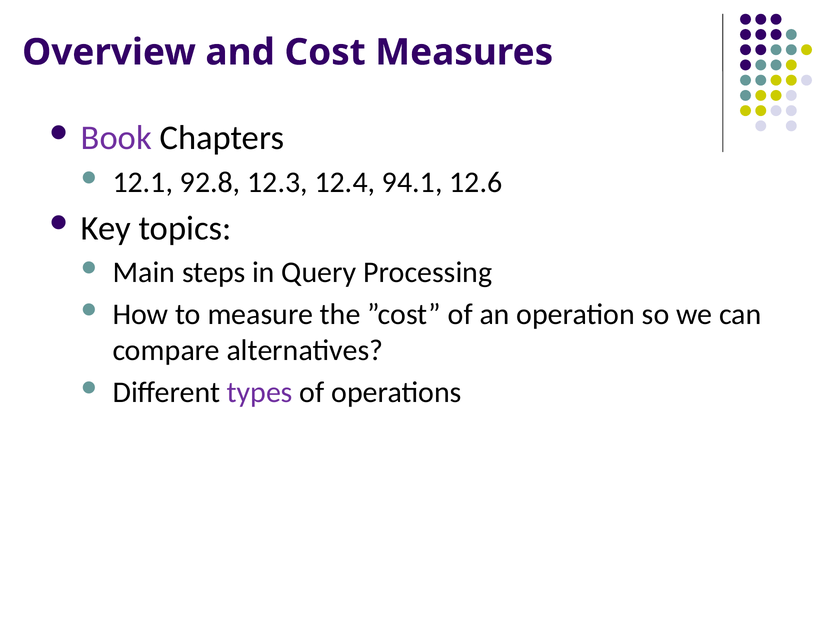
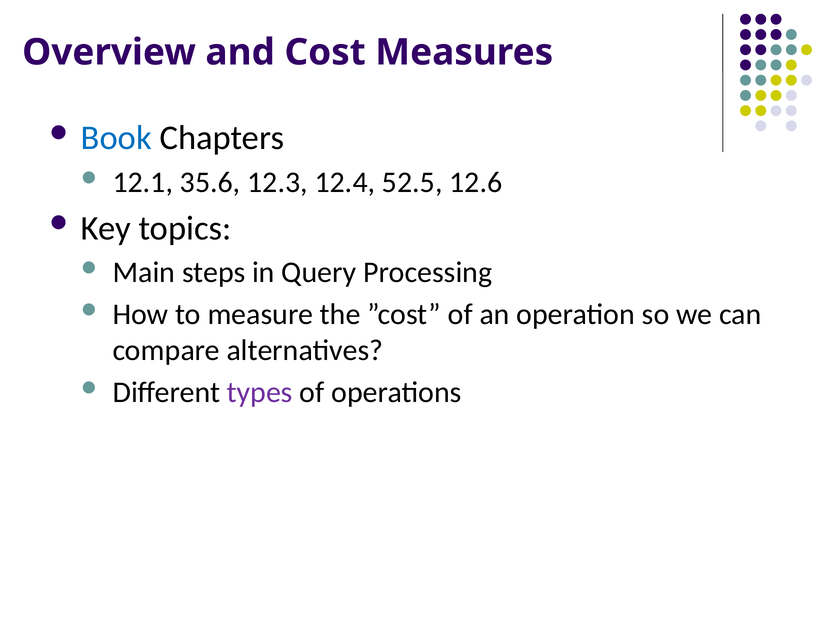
Book colour: purple -> blue (116, 138)
92.8: 92.8 -> 35.6 (210, 182)
94.1: 94.1 -> 52.5 (412, 182)
